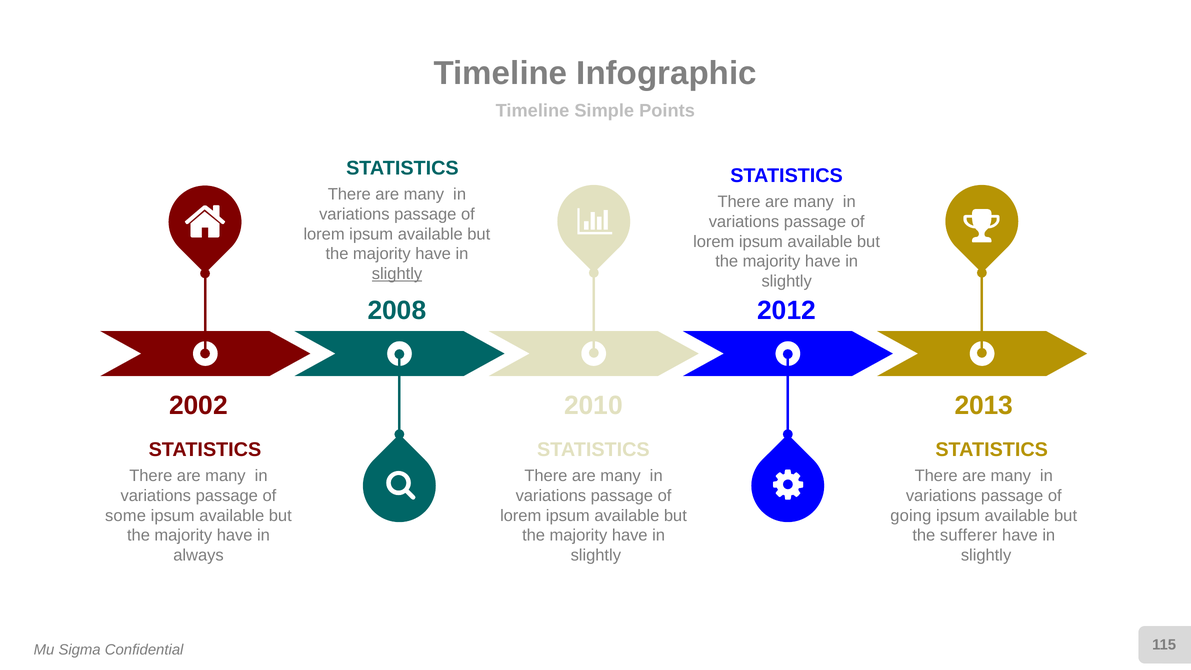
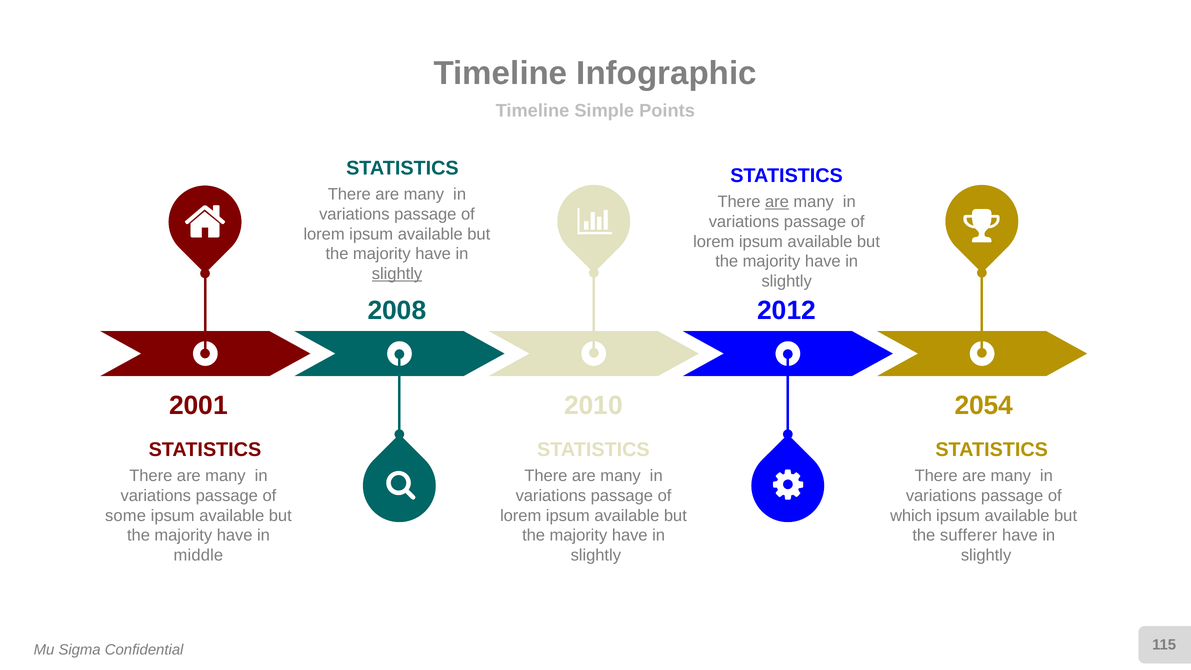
are underline: none -> present (777, 202)
2002: 2002 -> 2001 (198, 405)
2013: 2013 -> 2054 (984, 405)
going: going -> which (911, 516)
always: always -> middle (198, 555)
